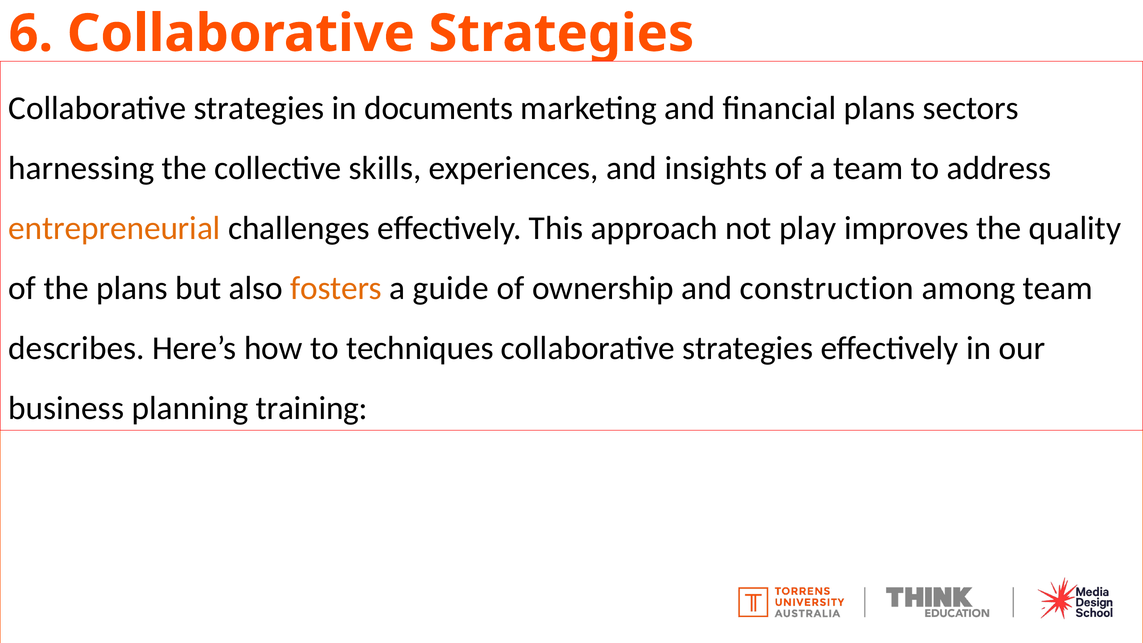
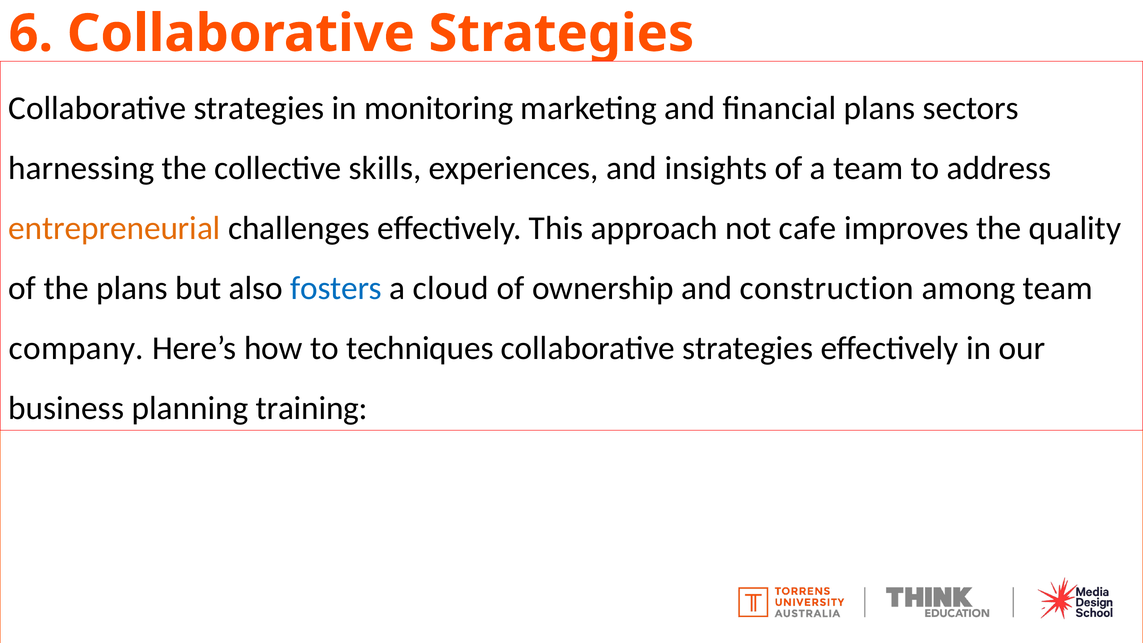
documents: documents -> monitoring (439, 108)
play: play -> cafe (808, 228)
fosters colour: orange -> blue (336, 288)
guide: guide -> cloud (451, 288)
describes: describes -> company (76, 348)
